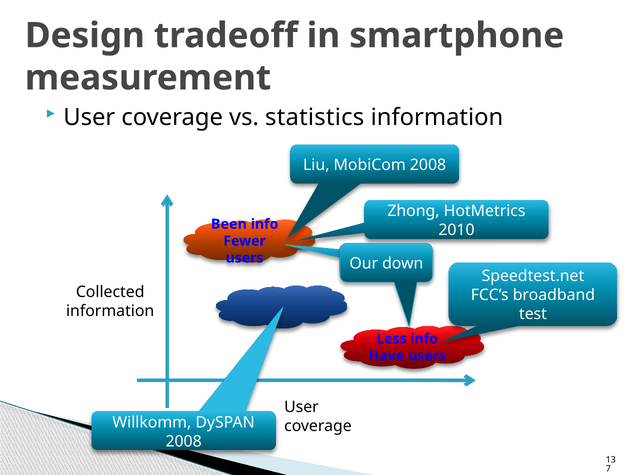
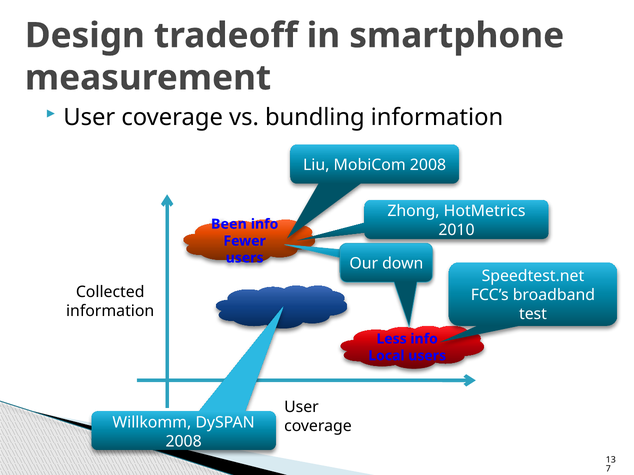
statistics: statistics -> bundling (315, 117)
Have: Have -> Local (386, 356)
